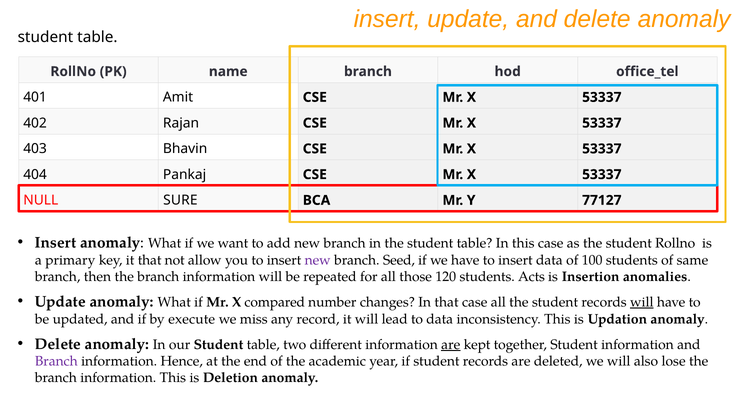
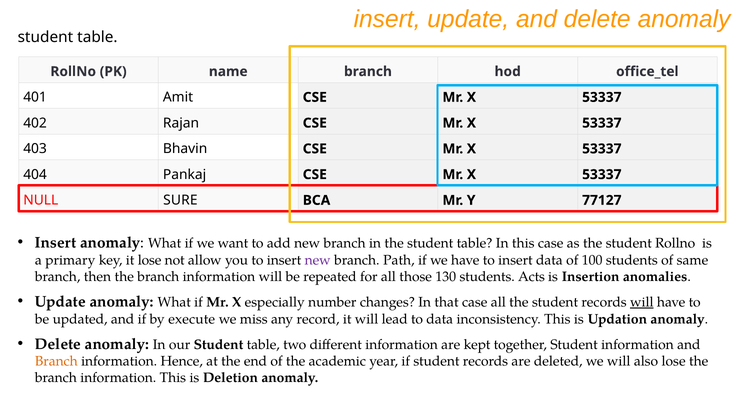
it that: that -> lose (150, 260)
Seed: Seed -> Path (399, 260)
120: 120 -> 130 (446, 277)
compared: compared -> especially (275, 302)
are underline: present -> none (451, 344)
Branch colour: purple -> orange (56, 361)
